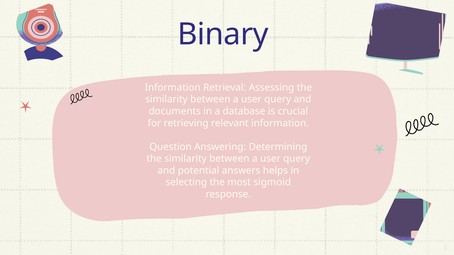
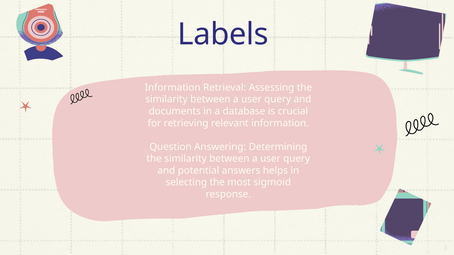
Binary: Binary -> Labels (223, 35)
